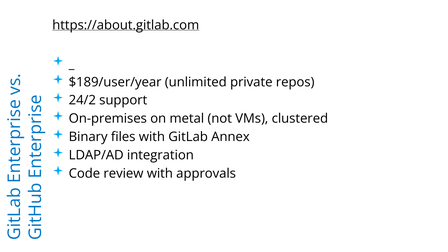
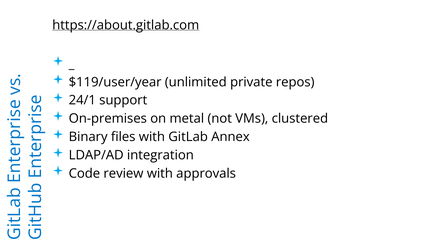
$189/user/year: $189/user/year -> $119/user/year (115, 82)
24/2: 24/2 -> 24/1 (82, 100)
